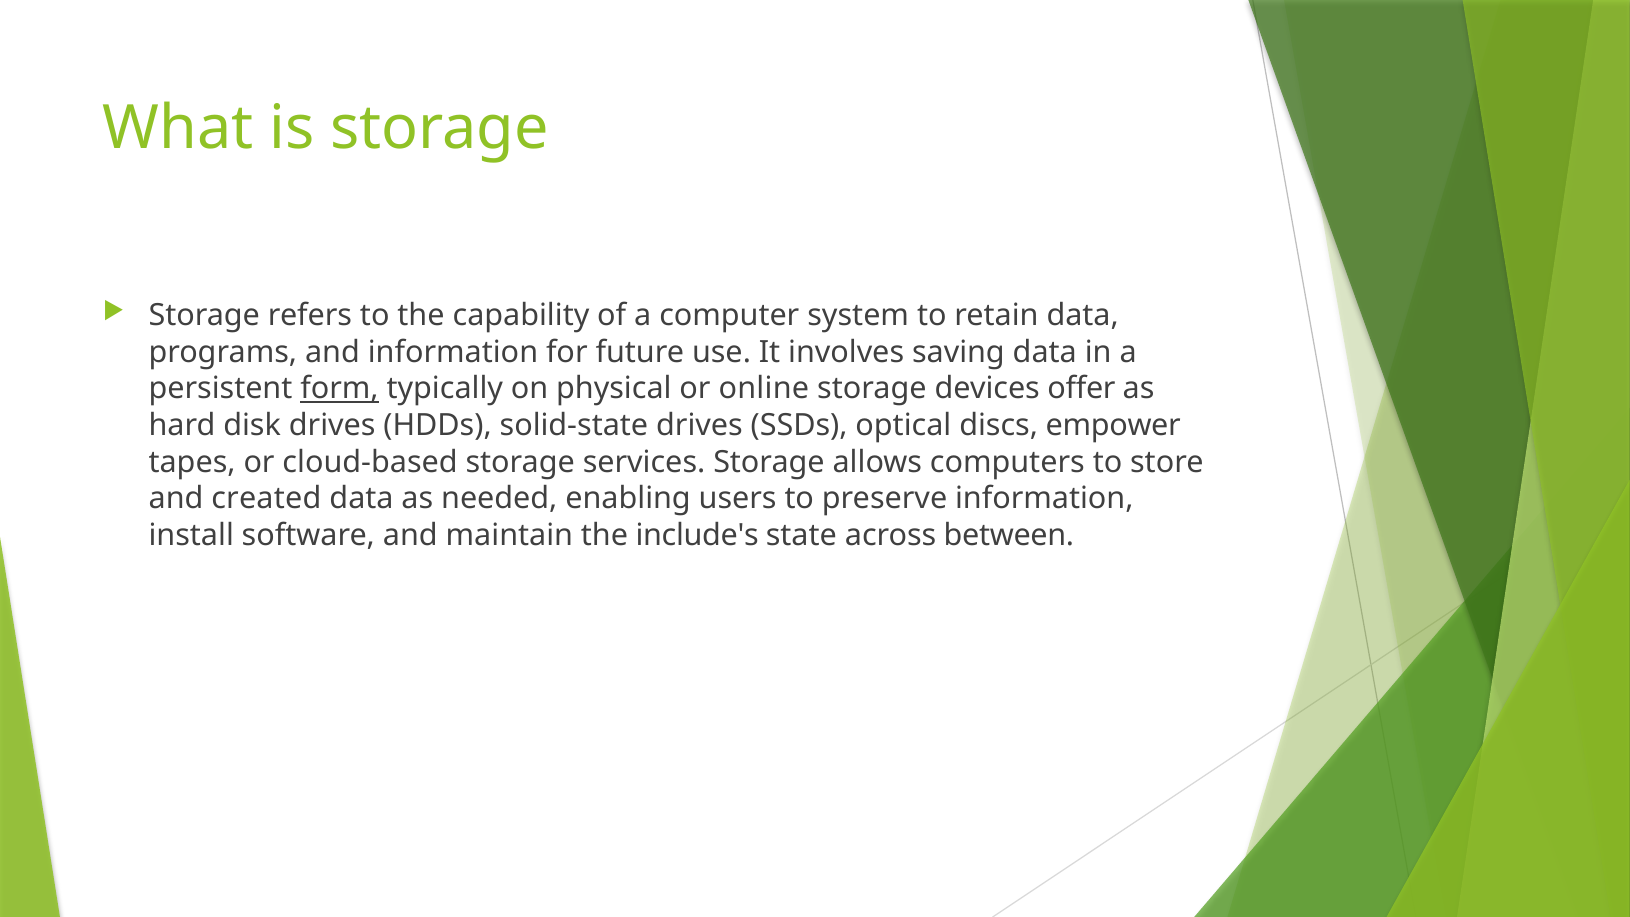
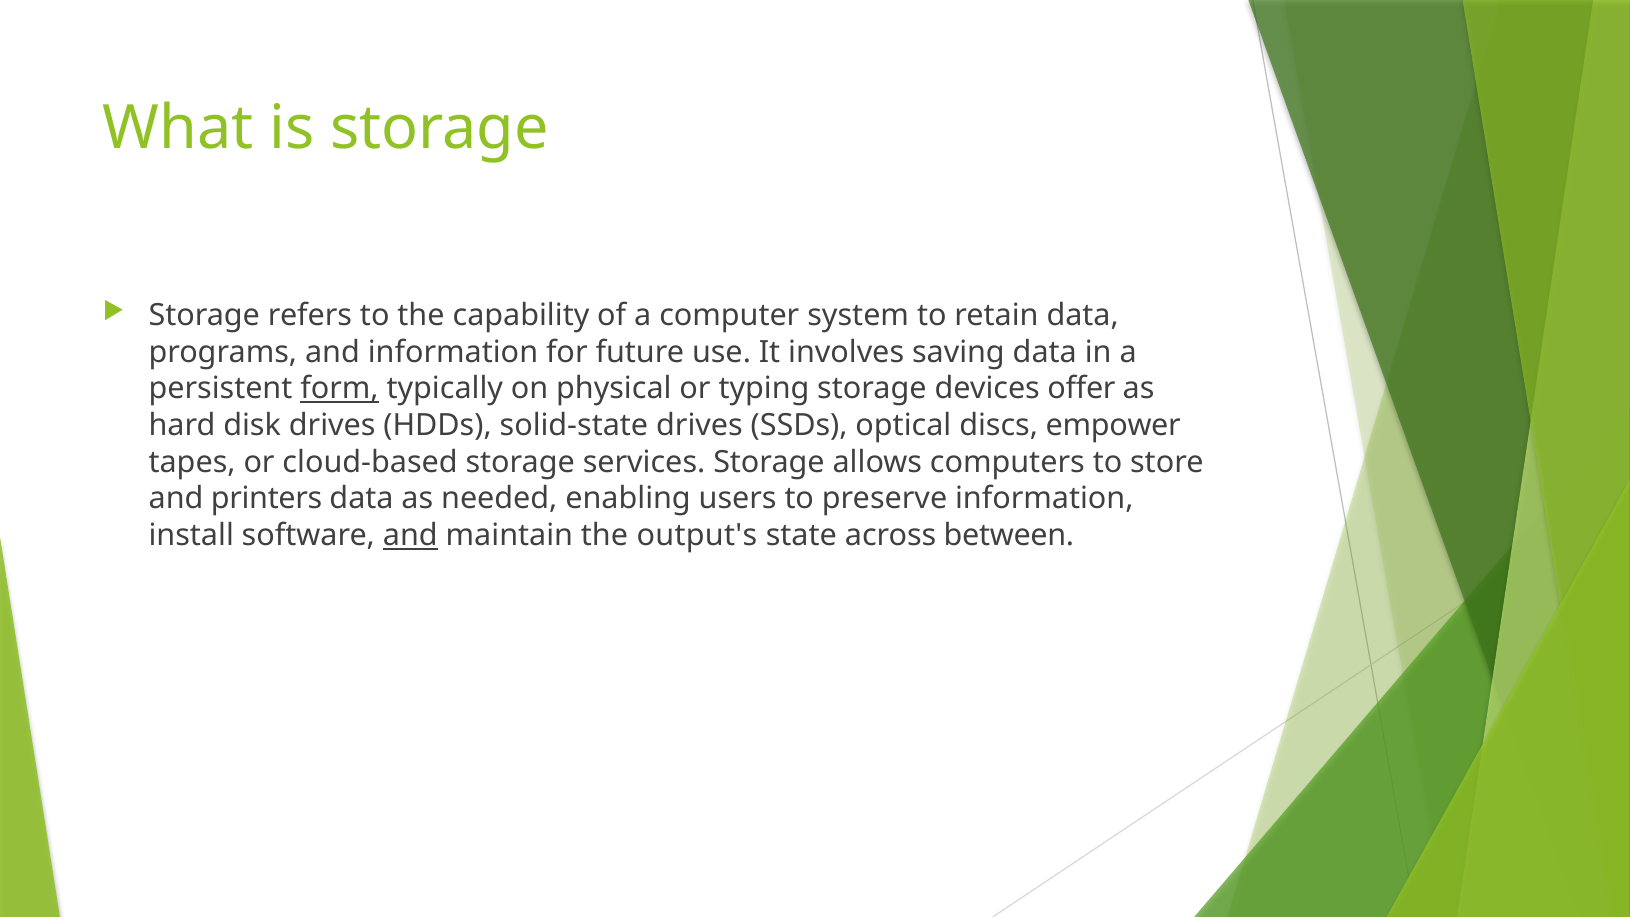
online: online -> typing (764, 389)
created: created -> printers (267, 499)
and underline: none -> present (410, 536)
include's: include's -> output's (697, 536)
